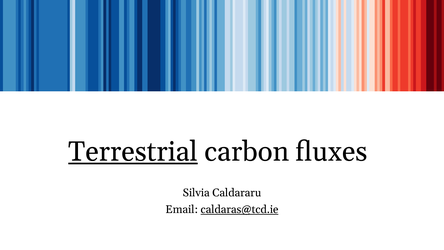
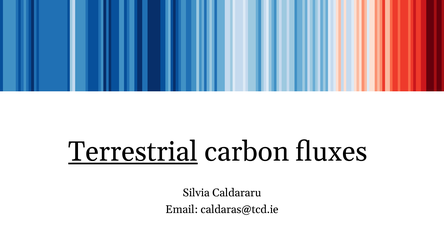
caldaras@tcd.ie underline: present -> none (240, 209)
